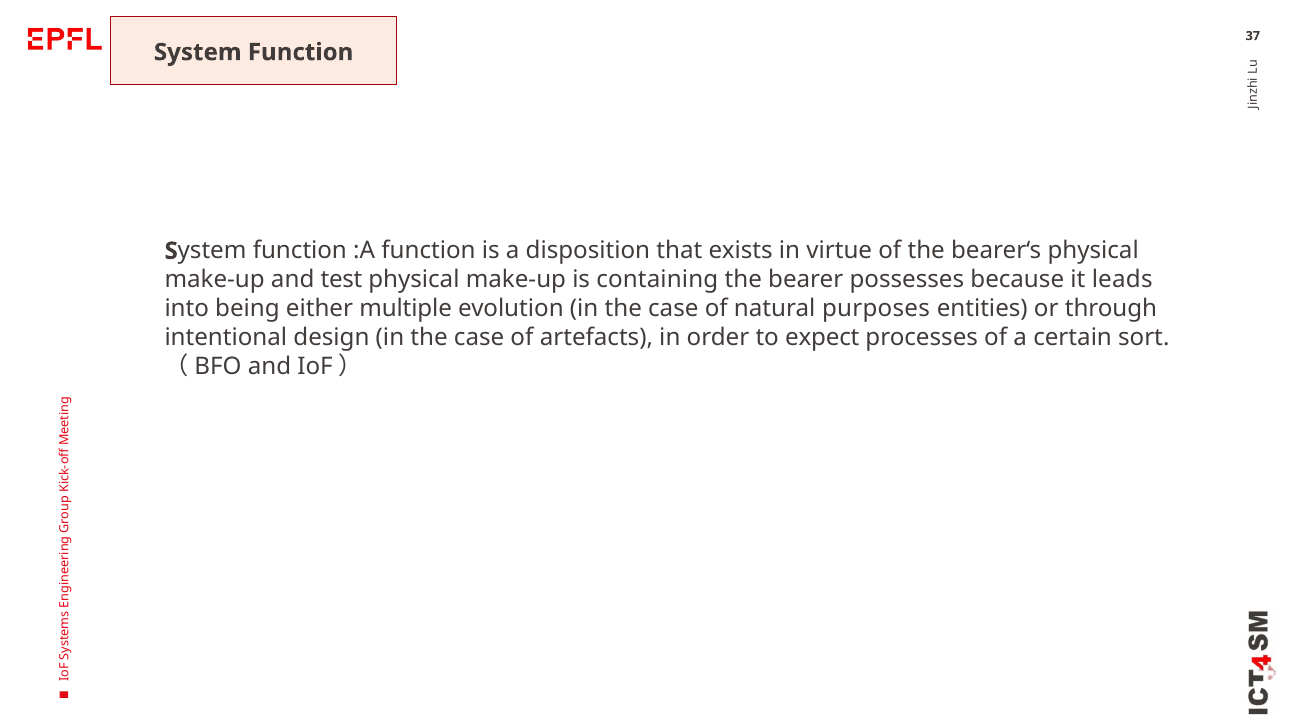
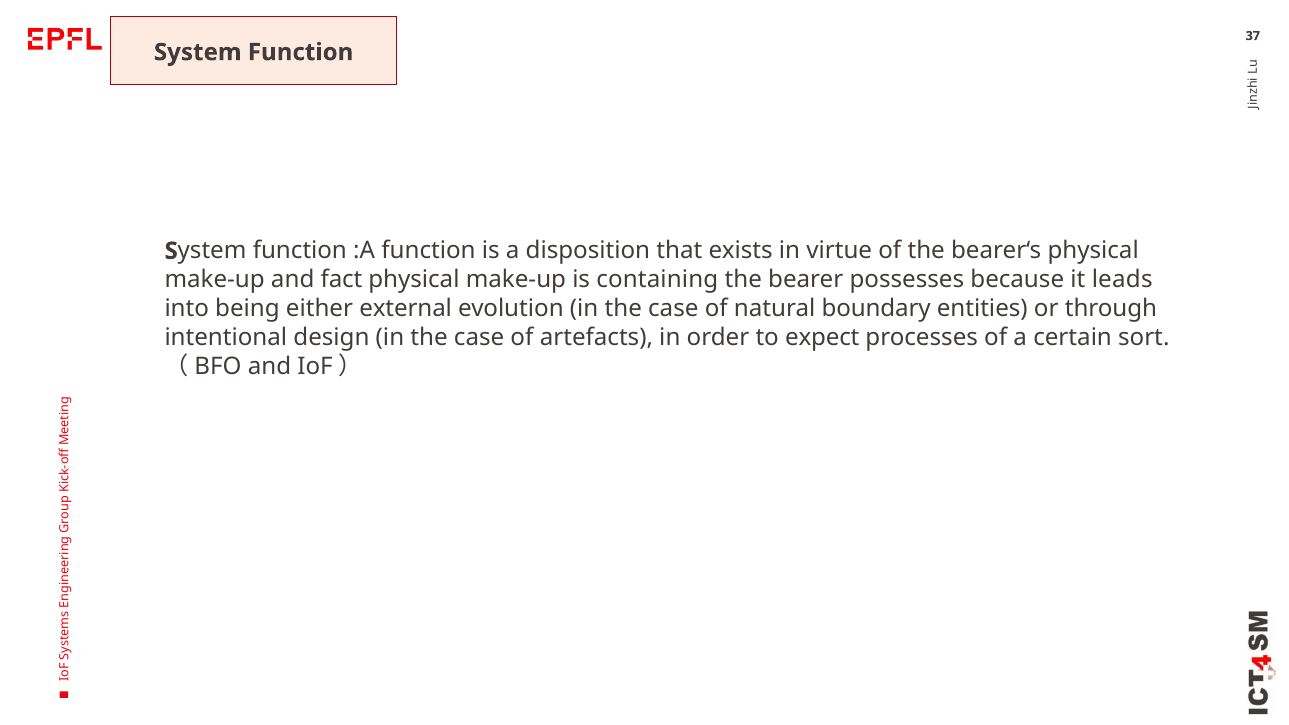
test: test -> fact (341, 280)
multiple: multiple -> external (406, 309)
purposes: purposes -> boundary (876, 309)
